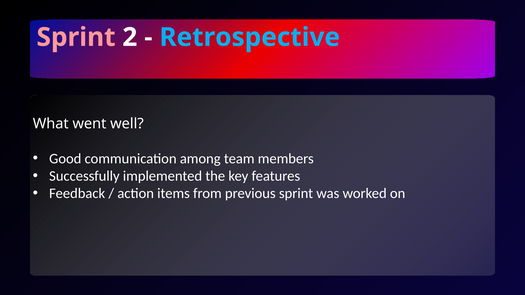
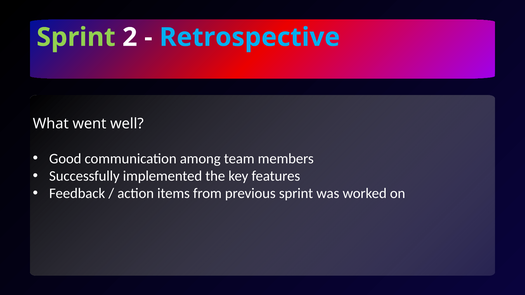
Sprint colour: pink -> light green (76, 37)
